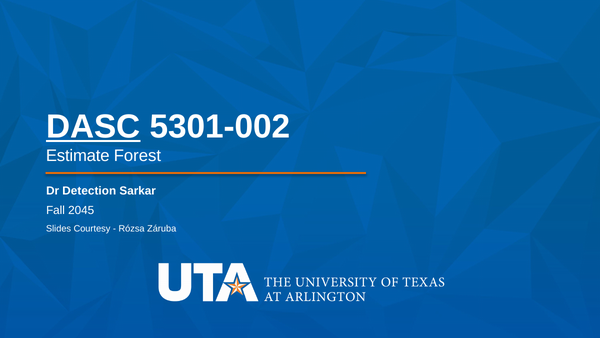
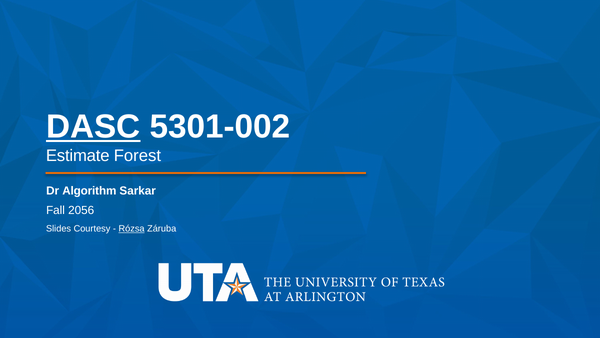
Detection: Detection -> Algorithm (89, 191)
2045: 2045 -> 2056 (81, 210)
Rózsa underline: none -> present (132, 228)
